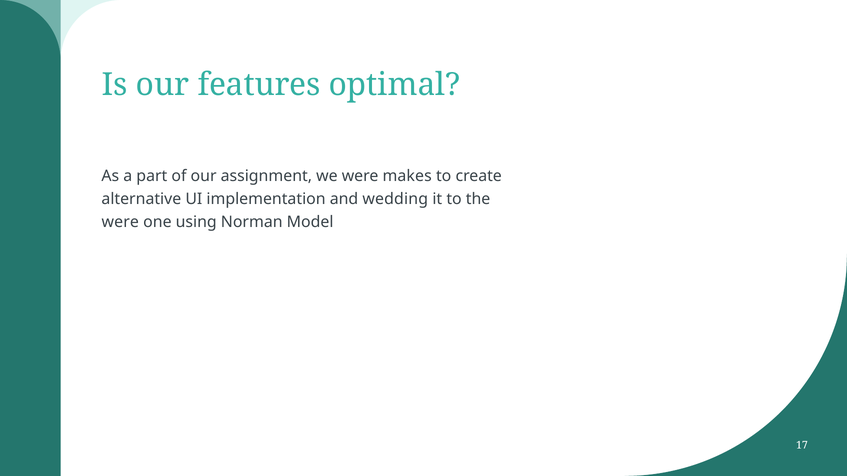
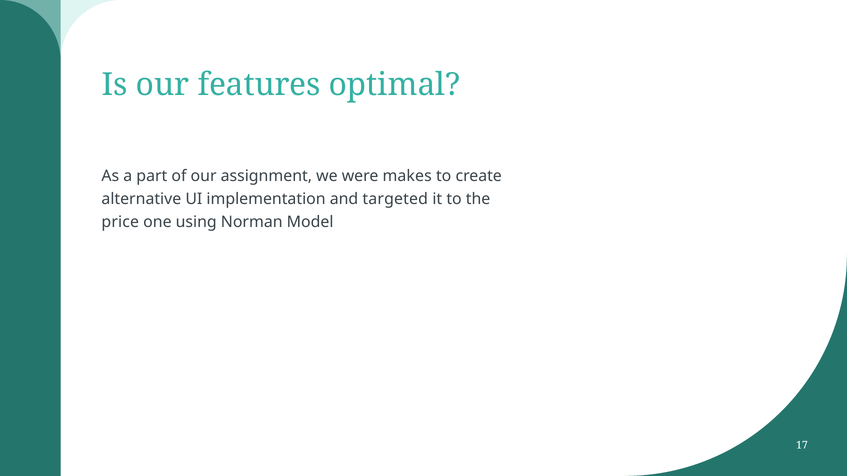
wedding: wedding -> targeted (395, 199)
were: were -> price (120, 222)
